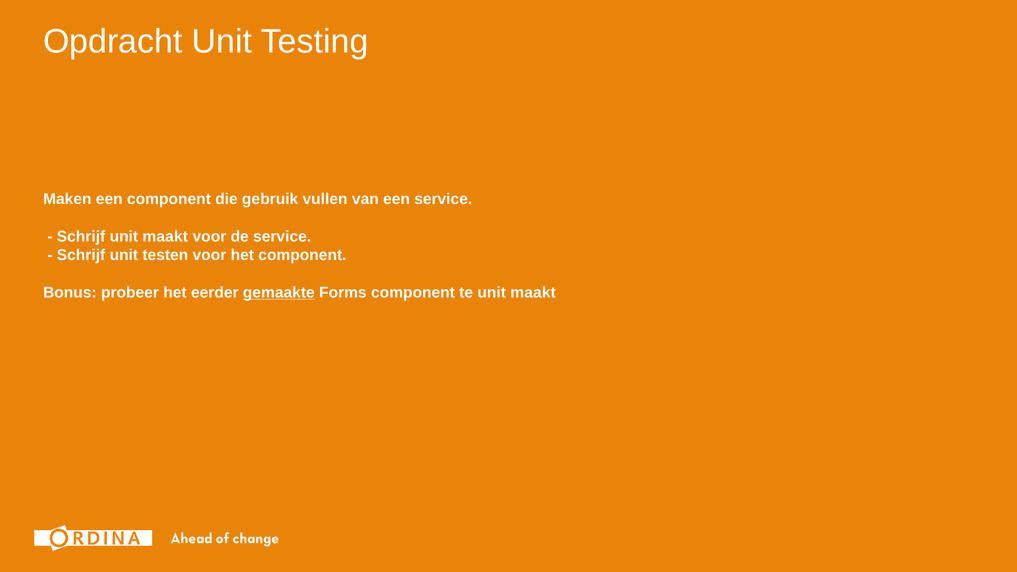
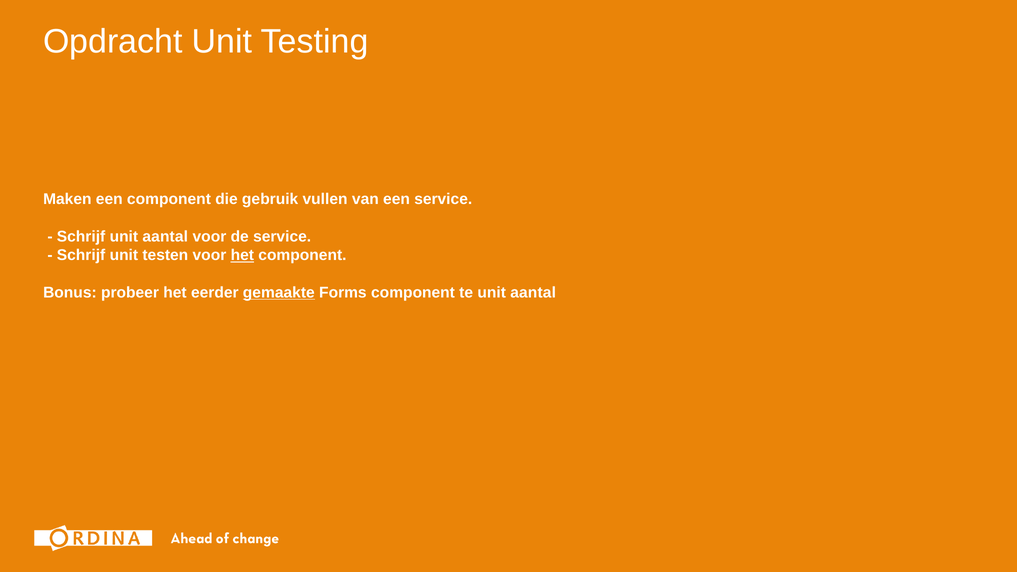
Schrijf unit maakt: maakt -> aantal (165, 237)
het underline: none -> present (242, 255)
te unit maakt: maakt -> aantal (533, 293)
